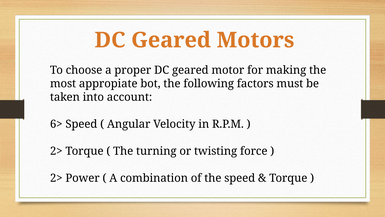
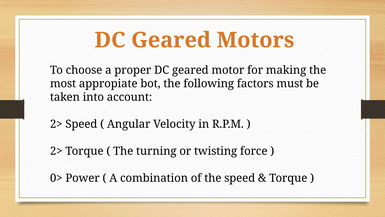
6>: 6> -> 2> (56, 124)
2>: 2> -> 0> (56, 178)
